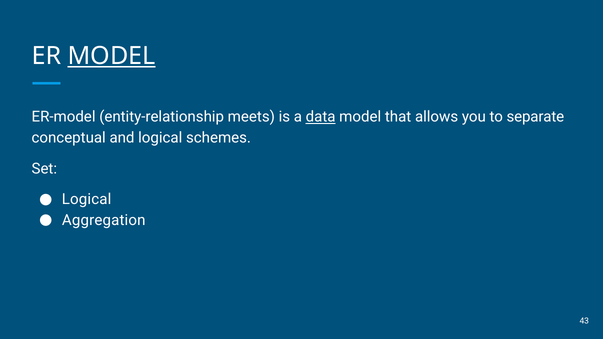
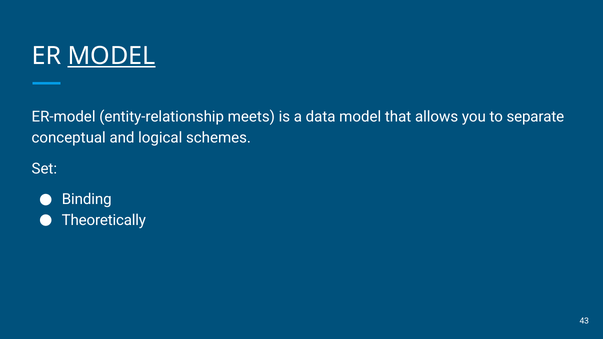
data underline: present -> none (321, 117)
Logical: Logical -> Binding (87, 200)
Aggregation: Aggregation -> Theoretically (104, 220)
